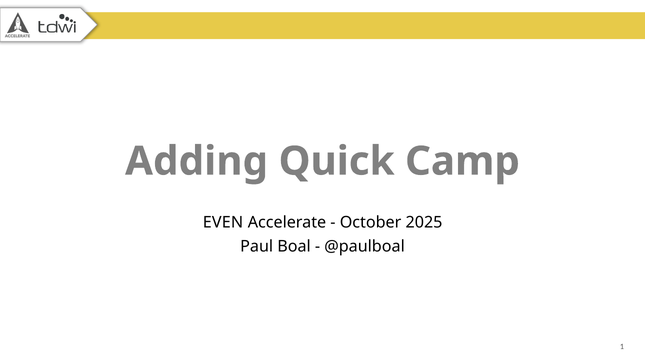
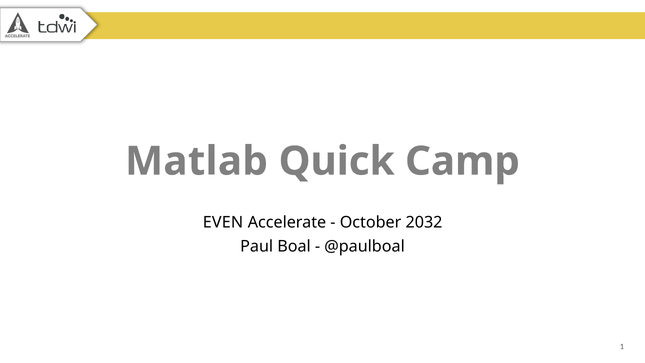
Adding: Adding -> Matlab (196, 161)
2025: 2025 -> 2032 (424, 222)
